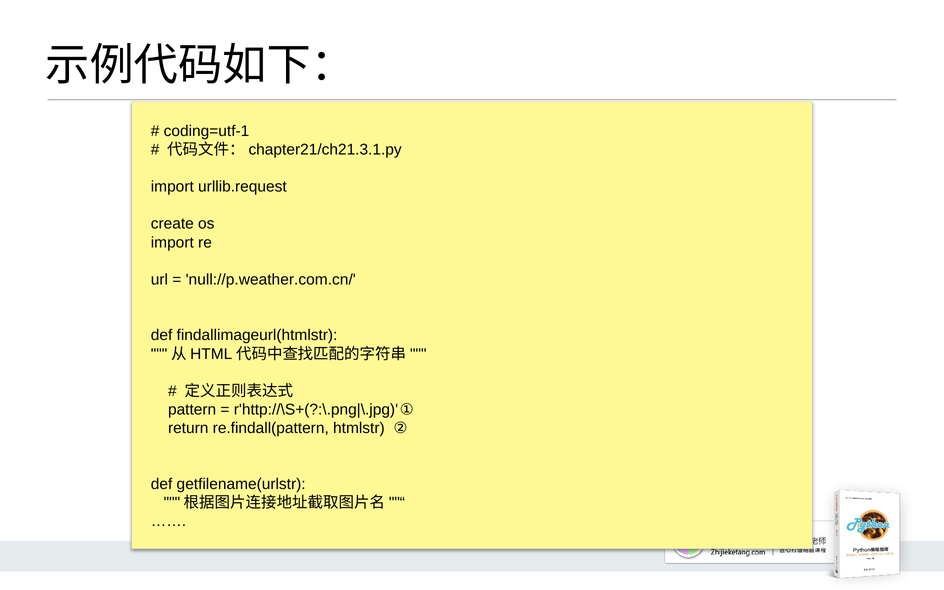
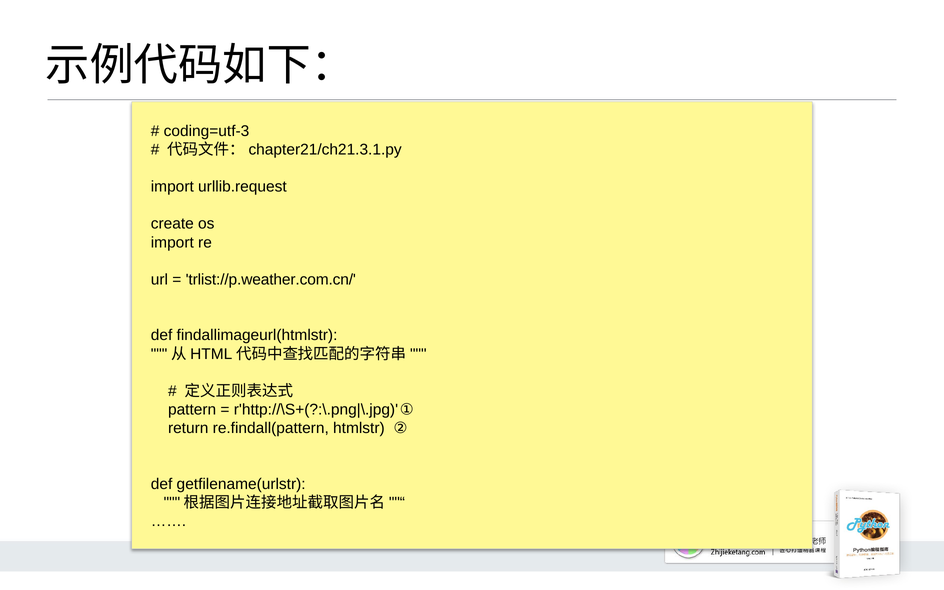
coding=utf-1: coding=utf-1 -> coding=utf-3 (207, 131)
null://p.weather.com.cn/: null://p.weather.com.cn/ -> trlist://p.weather.com.cn/ (271, 280)
